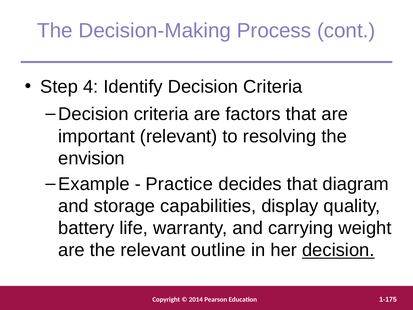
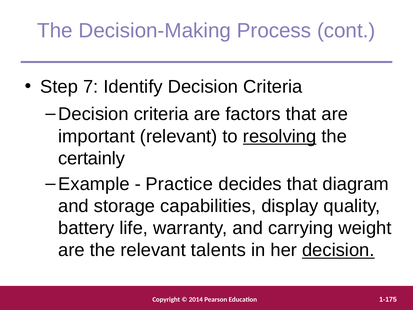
4: 4 -> 7 (91, 87)
resolving underline: none -> present (280, 136)
envision: envision -> certainly (92, 158)
outline: outline -> talents (218, 250)
